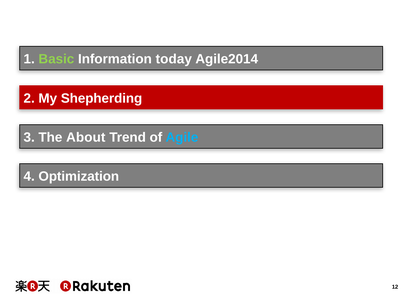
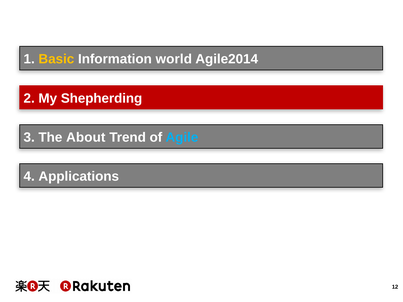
Basic colour: light green -> yellow (56, 59)
today: today -> world (174, 59)
Optimization: Optimization -> Applications (79, 177)
